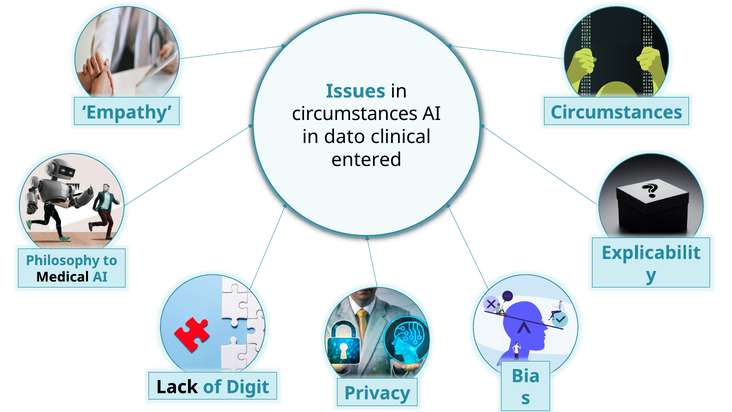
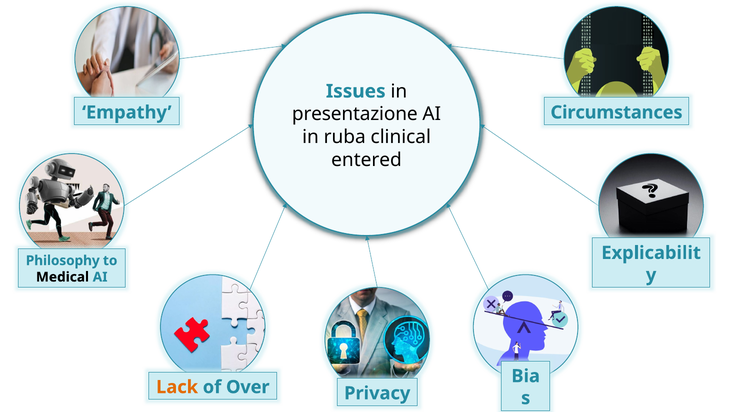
circumstances: circumstances -> presentazione (355, 114)
dato: dato -> ruba (345, 137)
Lack colour: black -> orange (177, 387)
Digit: Digit -> Over (248, 387)
